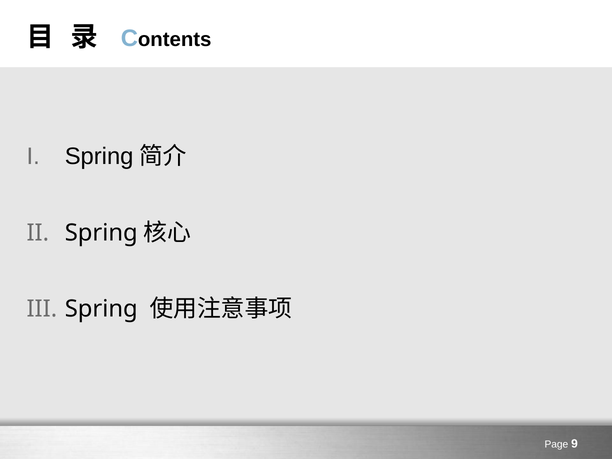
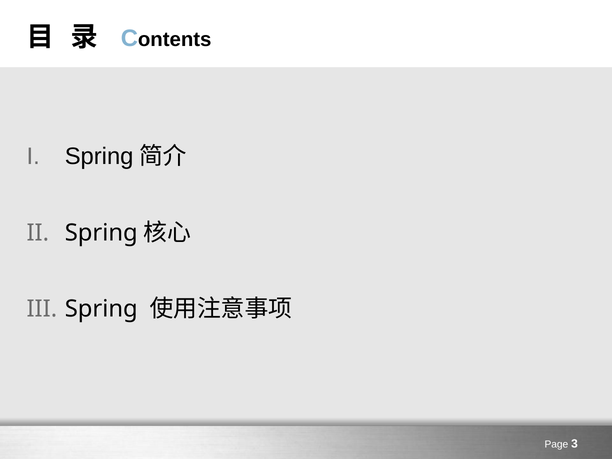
9: 9 -> 3 (575, 444)
